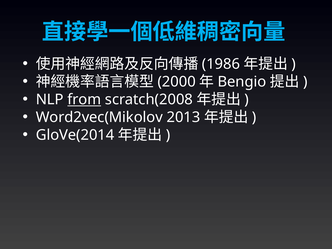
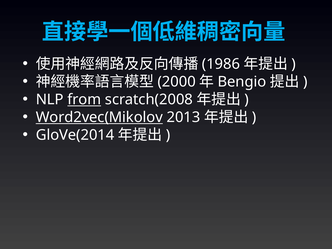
Word2vec(Mikolov underline: none -> present (99, 117)
